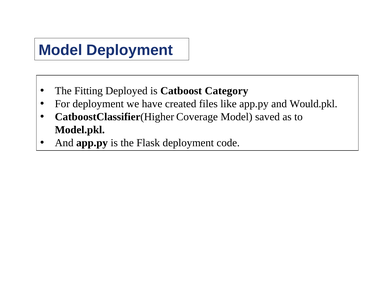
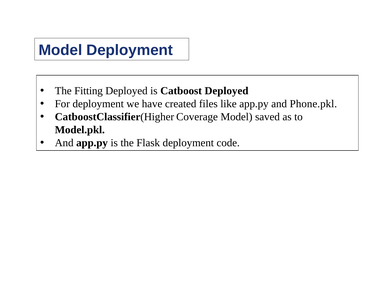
Catboost Category: Category -> Deployed (227, 91)
Would.pkl: Would.pkl -> Phone.pkl (313, 104)
